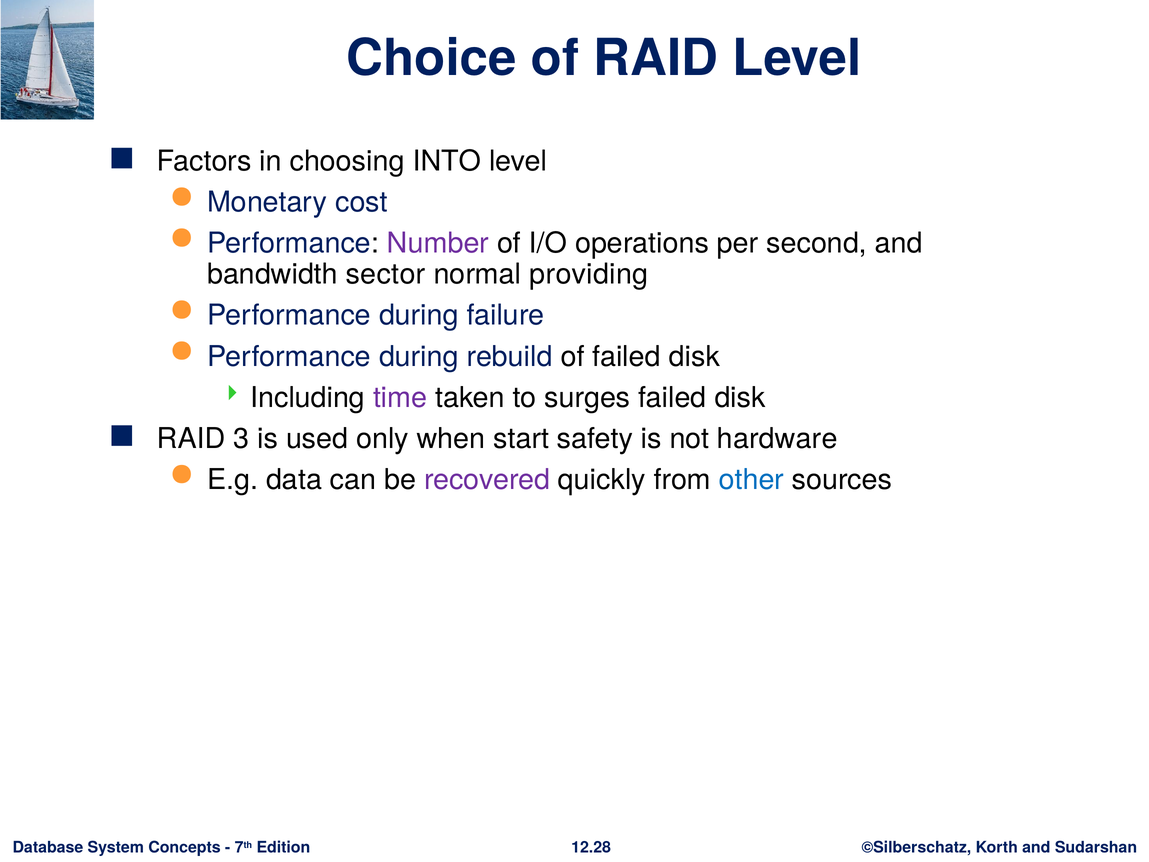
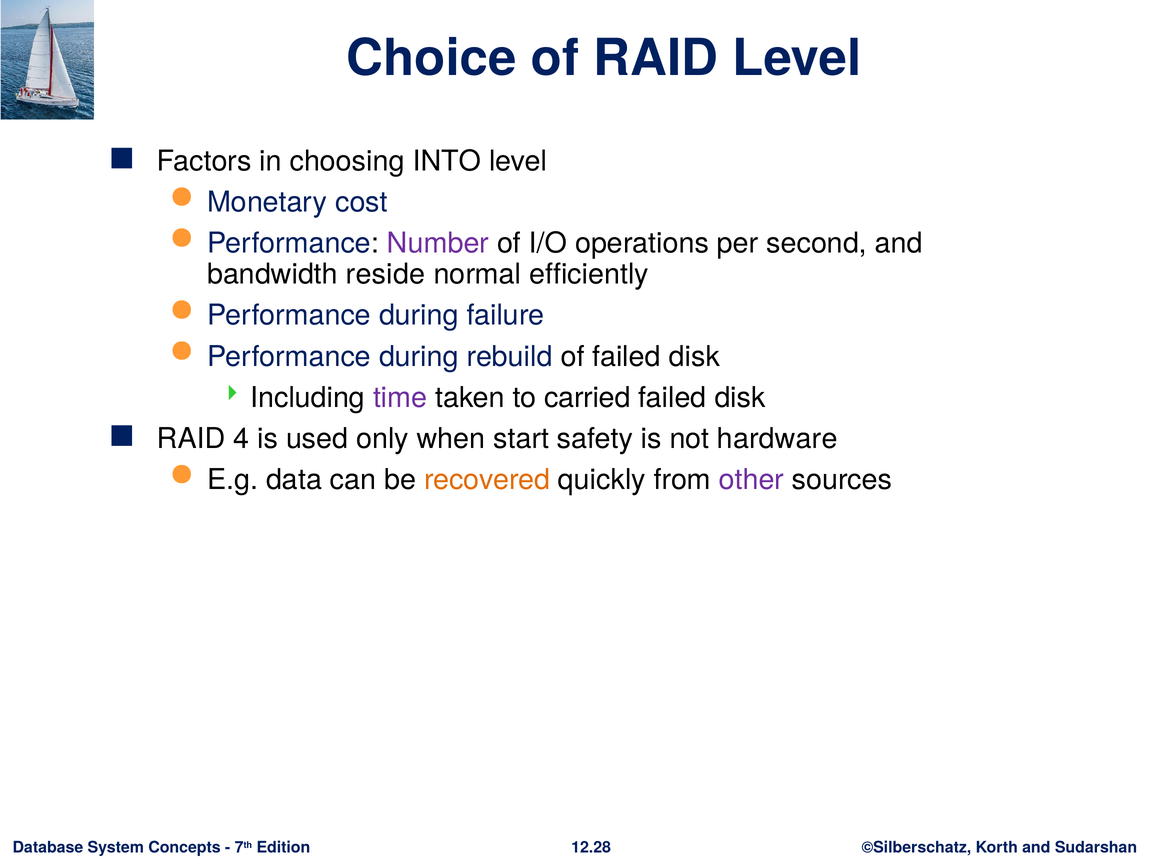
sector: sector -> reside (386, 274)
providing: providing -> efficiently (589, 274)
surges: surges -> carried (587, 398)
3: 3 -> 4 (241, 439)
recovered colour: purple -> orange (487, 480)
other colour: blue -> purple (751, 480)
